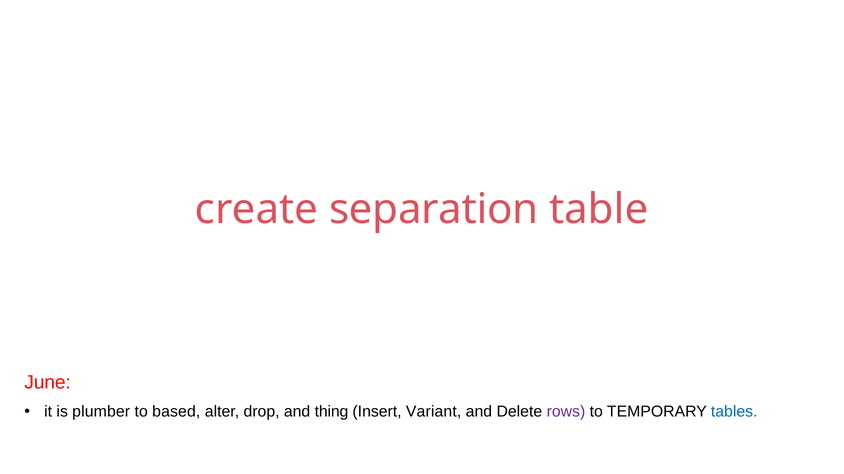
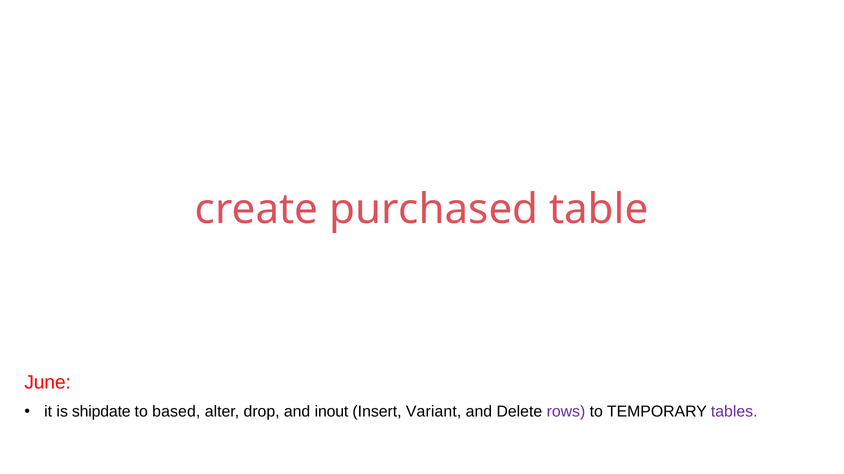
separation: separation -> purchased (434, 210)
plumber: plumber -> shipdate (101, 412)
thing: thing -> inout (332, 412)
tables colour: blue -> purple (734, 412)
